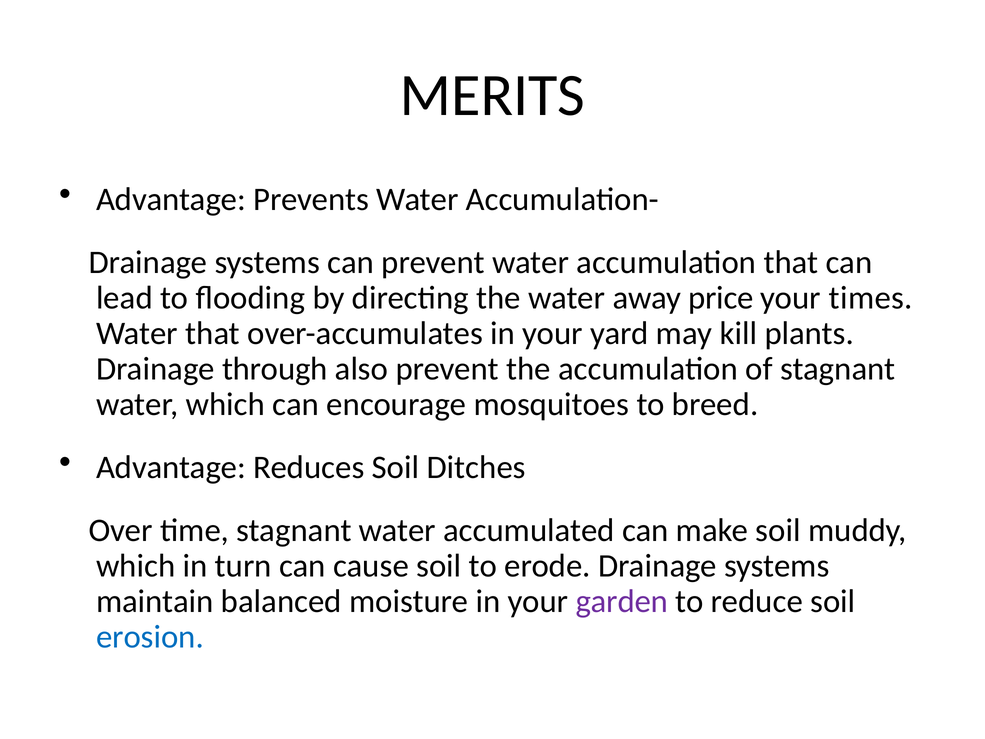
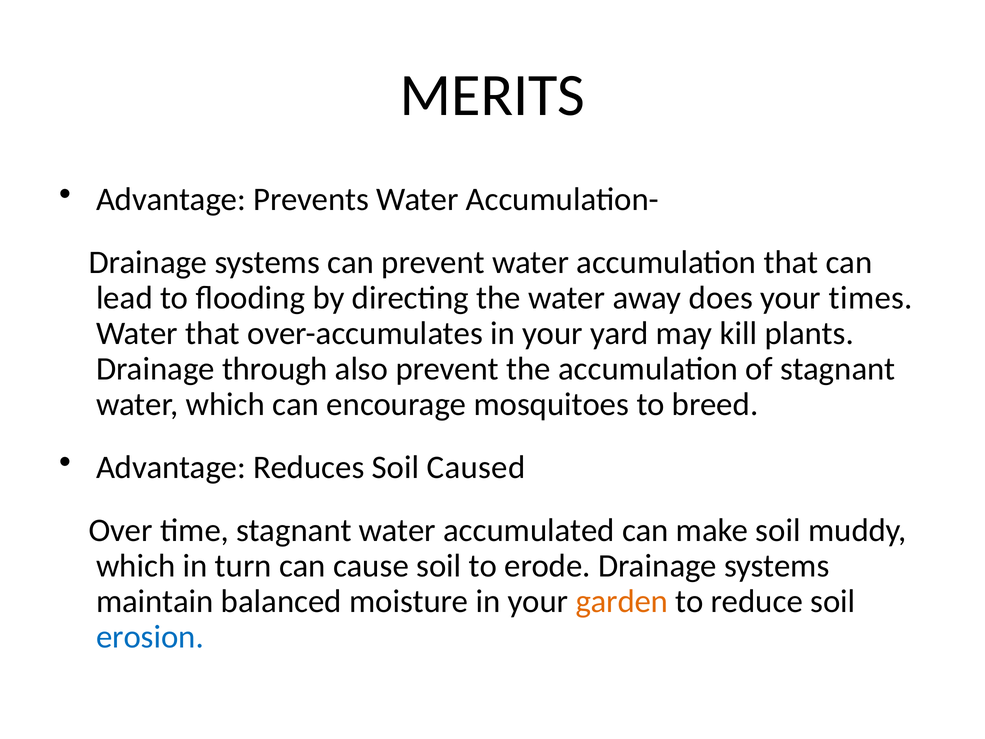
price: price -> does (721, 298)
Ditches: Ditches -> Caused (476, 467)
garden colour: purple -> orange (622, 601)
